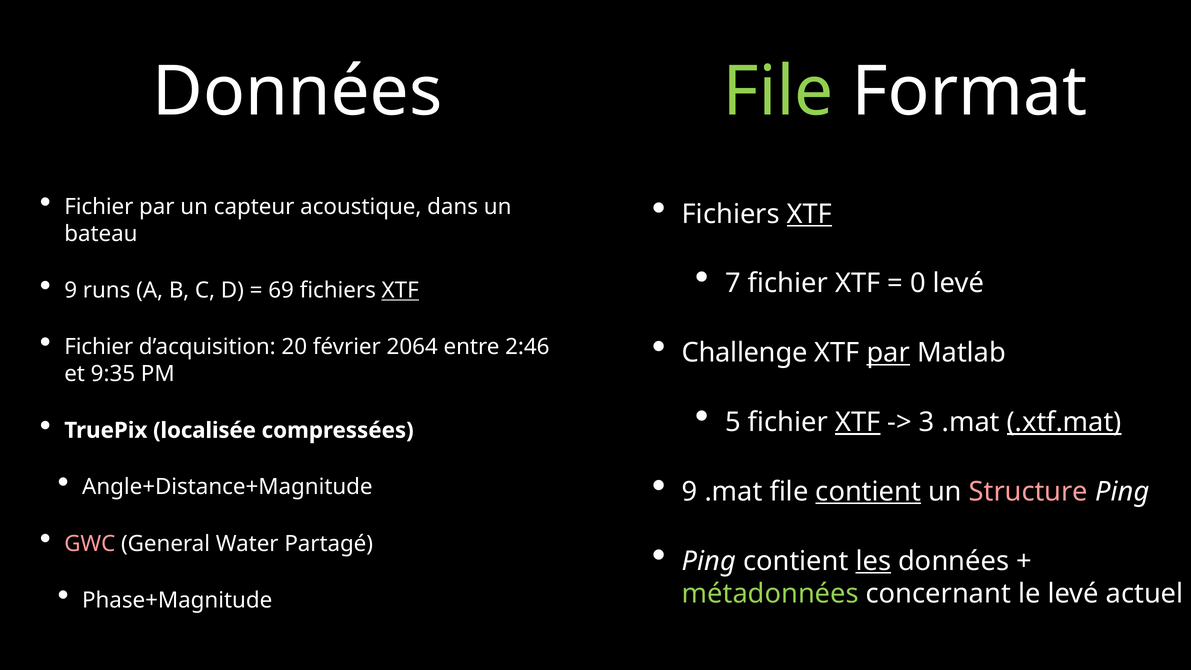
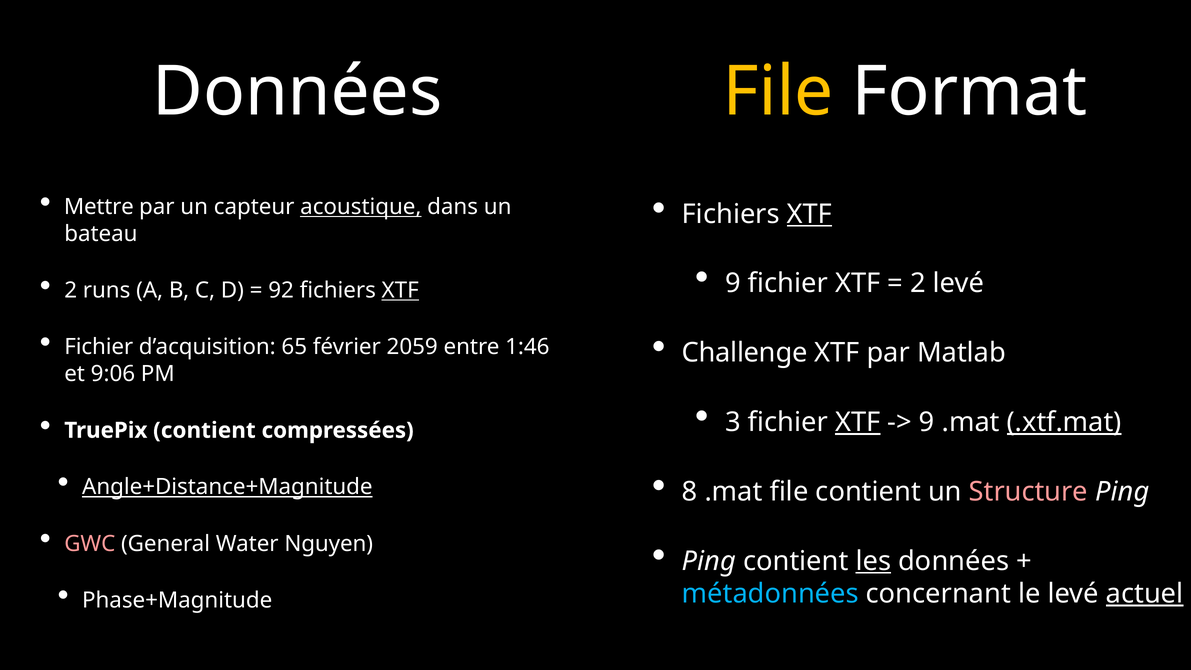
File colour: light green -> yellow (778, 92)
Fichier: Fichier -> Mettre (99, 207)
acoustique underline: none -> present (361, 207)
7: 7 -> 9 (733, 283)
0: 0 -> 2 (918, 283)
9: 9 -> 2 (71, 290)
69: 69 -> 92 (281, 290)
20: 20 -> 65 (294, 347)
2064: 2064 -> 2059 (412, 347)
2:46: 2:46 -> 1:46 (527, 347)
par underline: present -> none (888, 353)
9:35: 9:35 -> 9:06 (113, 374)
5: 5 -> 3 (733, 422)
3: 3 -> 9 (927, 422)
TruePix localisée: localisée -> contient (204, 430)
Angle+Distance+Magnitude underline: none -> present (227, 487)
9: 9 -> 8 (690, 492)
contient underline: present -> none (868, 492)
Partagé: Partagé -> Nguyen (329, 544)
métadonnées colour: light green -> light blue (770, 594)
actuel underline: none -> present (1145, 594)
